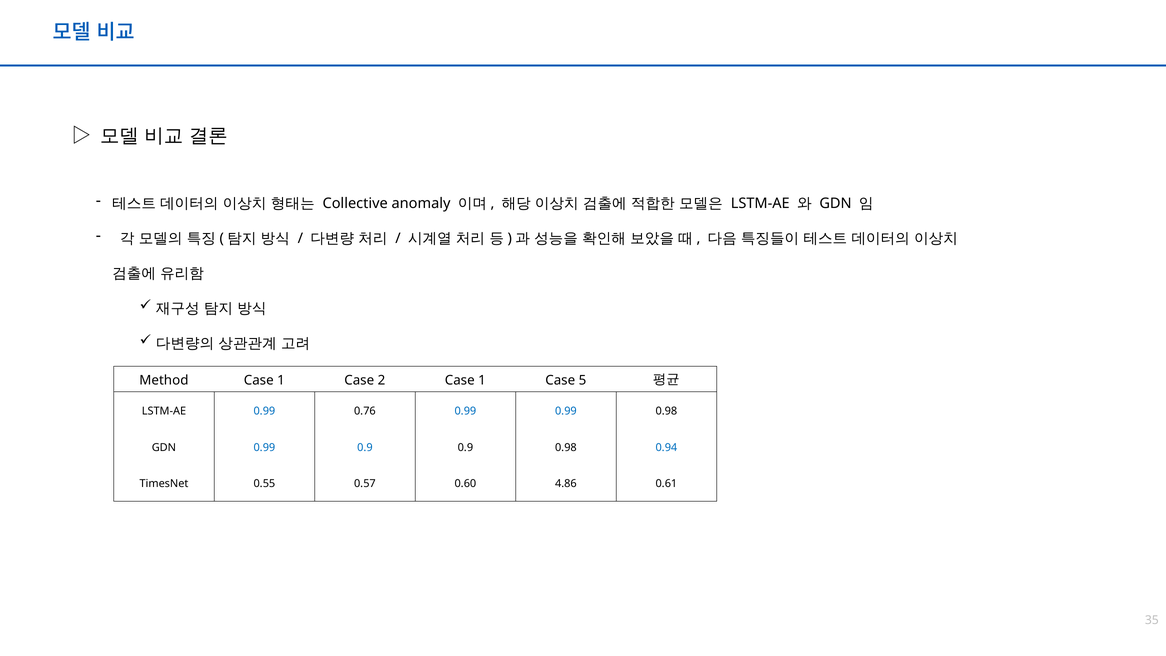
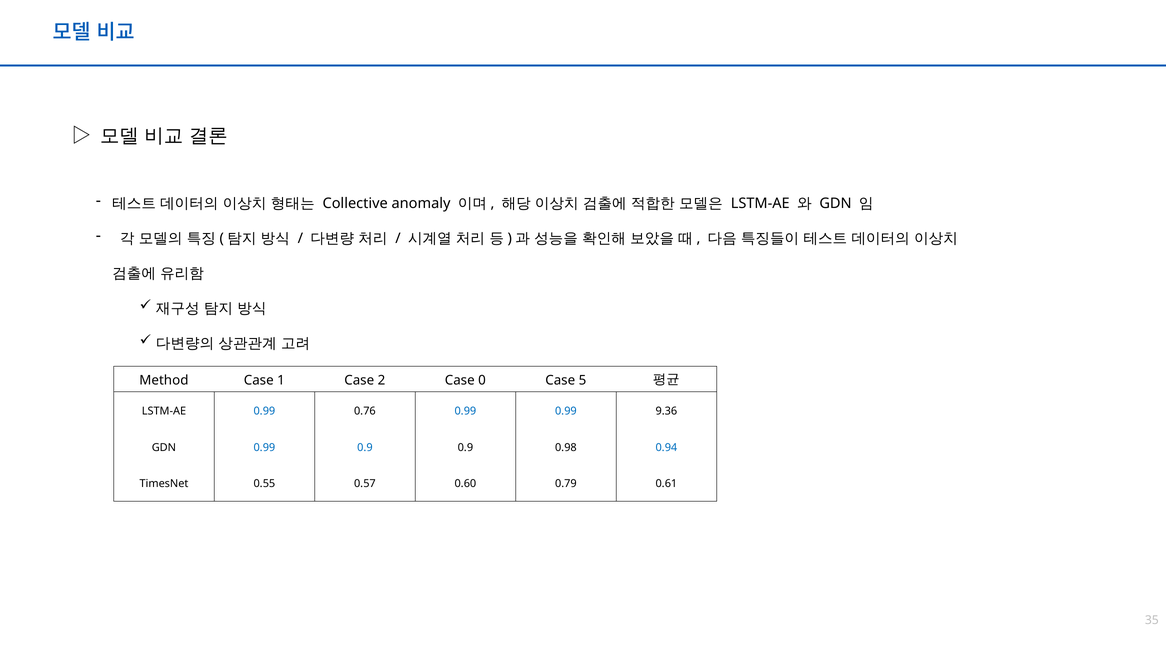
2 Case 1: 1 -> 0 (482, 380)
0.99 0.98: 0.98 -> 9.36 (666, 411)
4.86: 4.86 -> 0.79 (566, 484)
